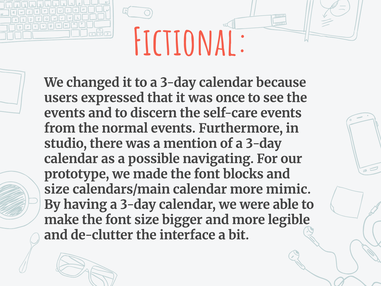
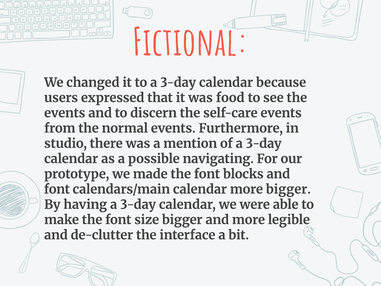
once: once -> food (230, 98)
size: size -> font (57, 189)
more mimic: mimic -> bigger (288, 189)
